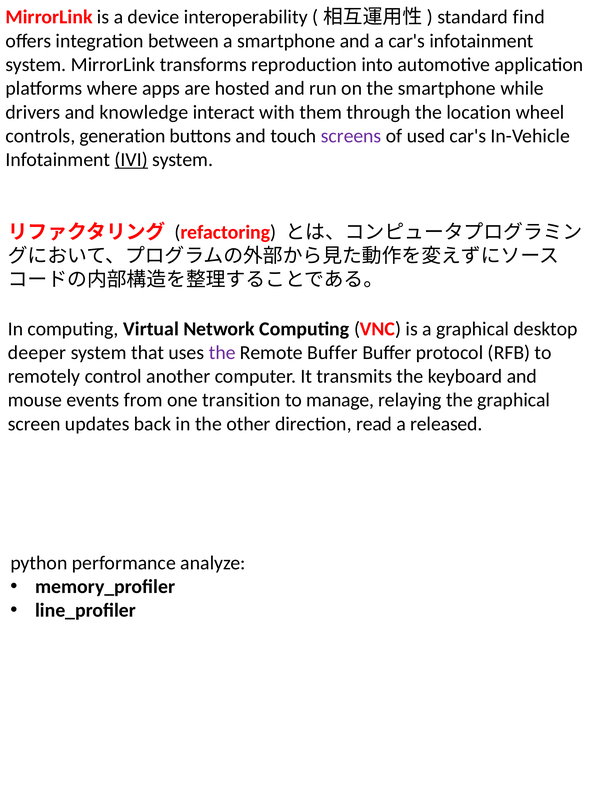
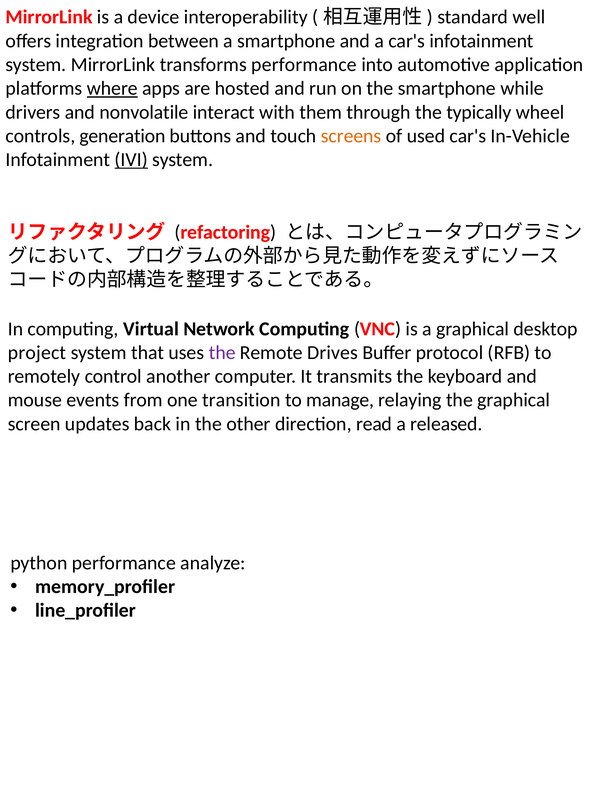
find: find -> well (529, 17)
transforms reproduction: reproduction -> performance (304, 65)
where underline: none -> present (112, 88)
knowledge: knowledge -> nonvolatile (144, 112)
location: location -> typically (479, 112)
screens colour: purple -> orange (351, 136)
deeper: deeper -> project (37, 353)
Remote Buffer: Buffer -> Drives (333, 353)
